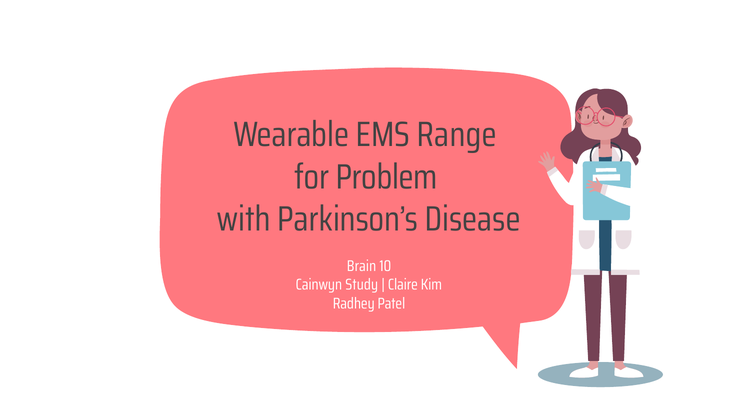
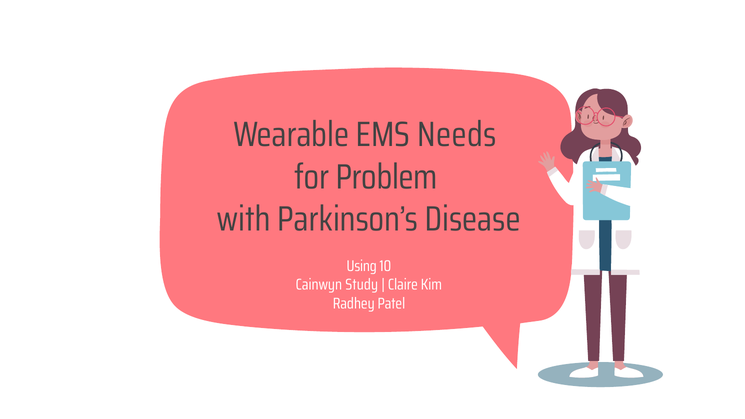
Range: Range -> Needs (457, 135)
Brain: Brain -> Using (362, 266)
